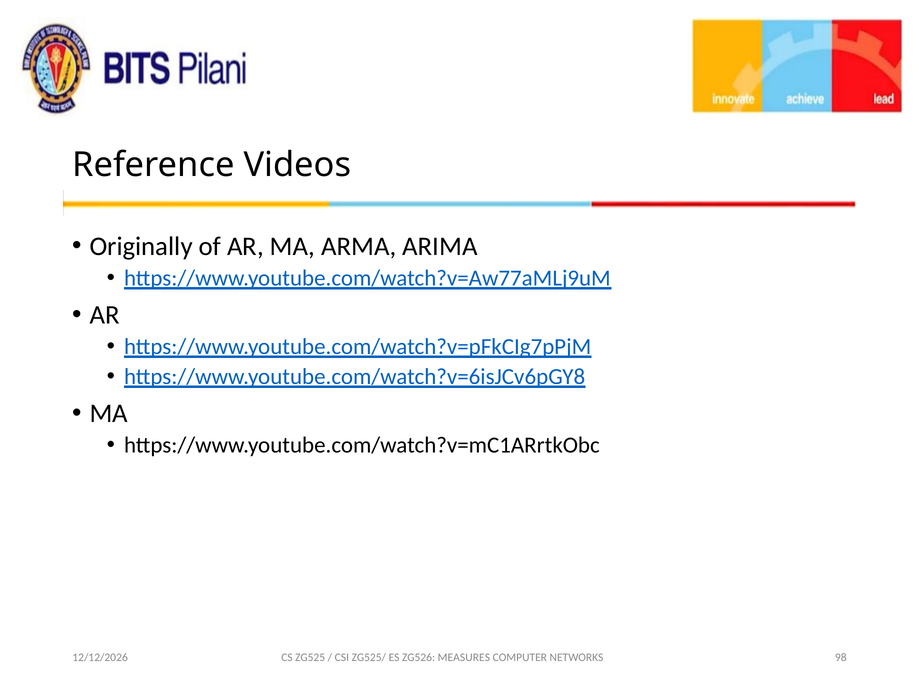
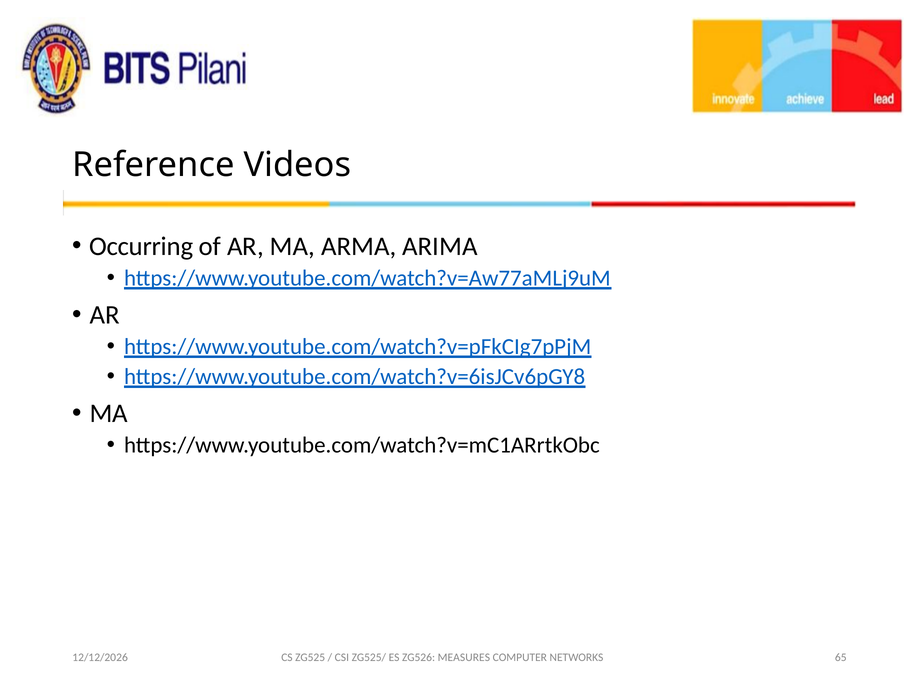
Originally: Originally -> Occurring (141, 246)
98: 98 -> 65 (841, 658)
